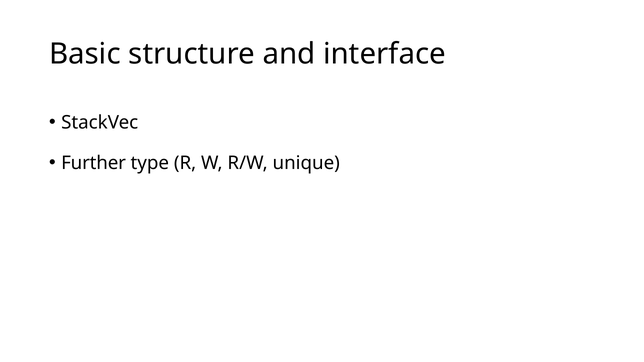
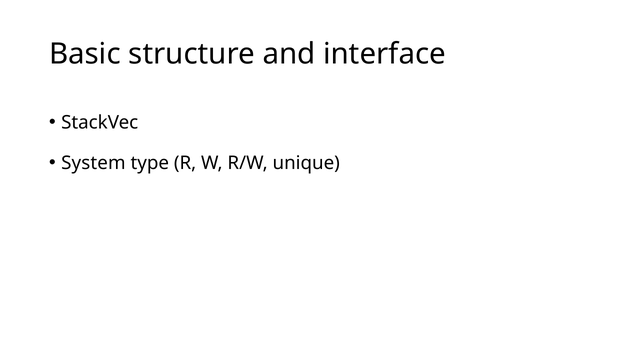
Further: Further -> System (93, 163)
